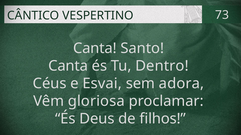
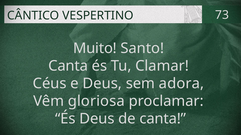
Canta: Canta -> Muito (95, 48)
Dentro: Dentro -> Clamar (162, 66)
e Esvai: Esvai -> Deus (102, 84)
de filhos: filhos -> canta (163, 119)
